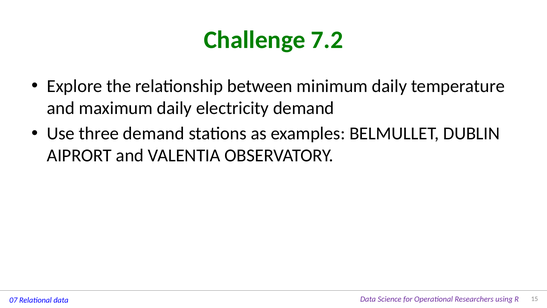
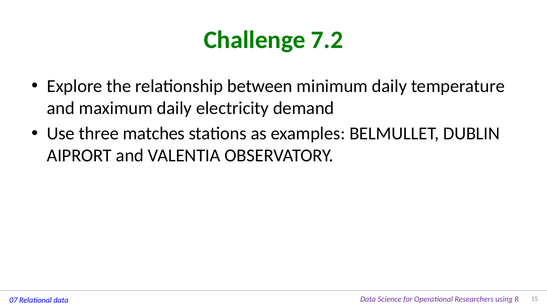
three demand: demand -> matches (154, 133)
